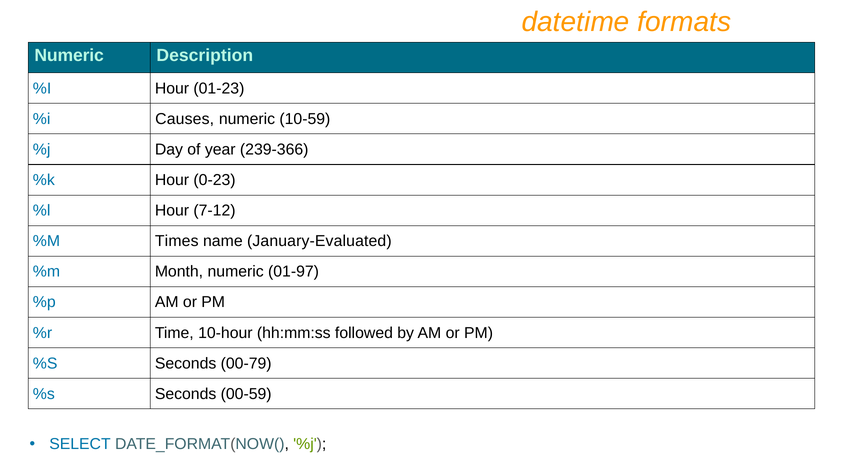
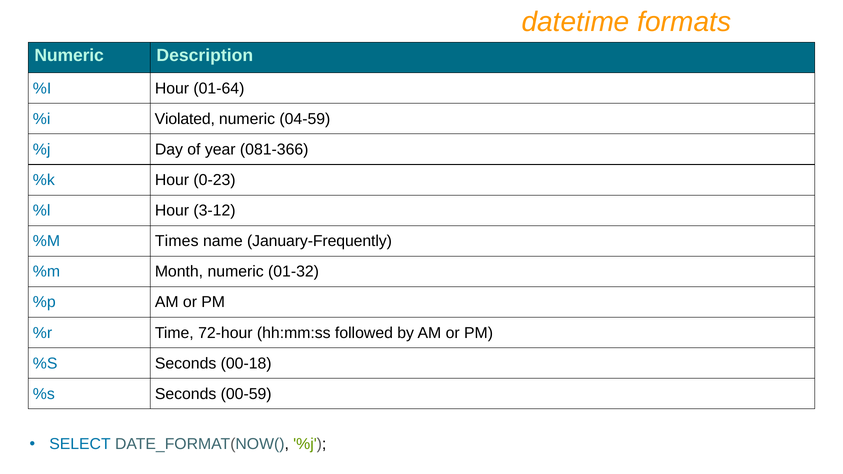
01-23: 01-23 -> 01-64 (219, 88)
Causes: Causes -> Violated (185, 119)
10-59: 10-59 -> 04-59 (305, 119)
239-366: 239-366 -> 081-366 (274, 150)
7-12: 7-12 -> 3-12 (214, 211)
January-Evaluated: January-Evaluated -> January-Frequently (319, 241)
01-97: 01-97 -> 01-32 (294, 272)
10-hour: 10-hour -> 72-hour (225, 333)
00-79: 00-79 -> 00-18 (246, 364)
